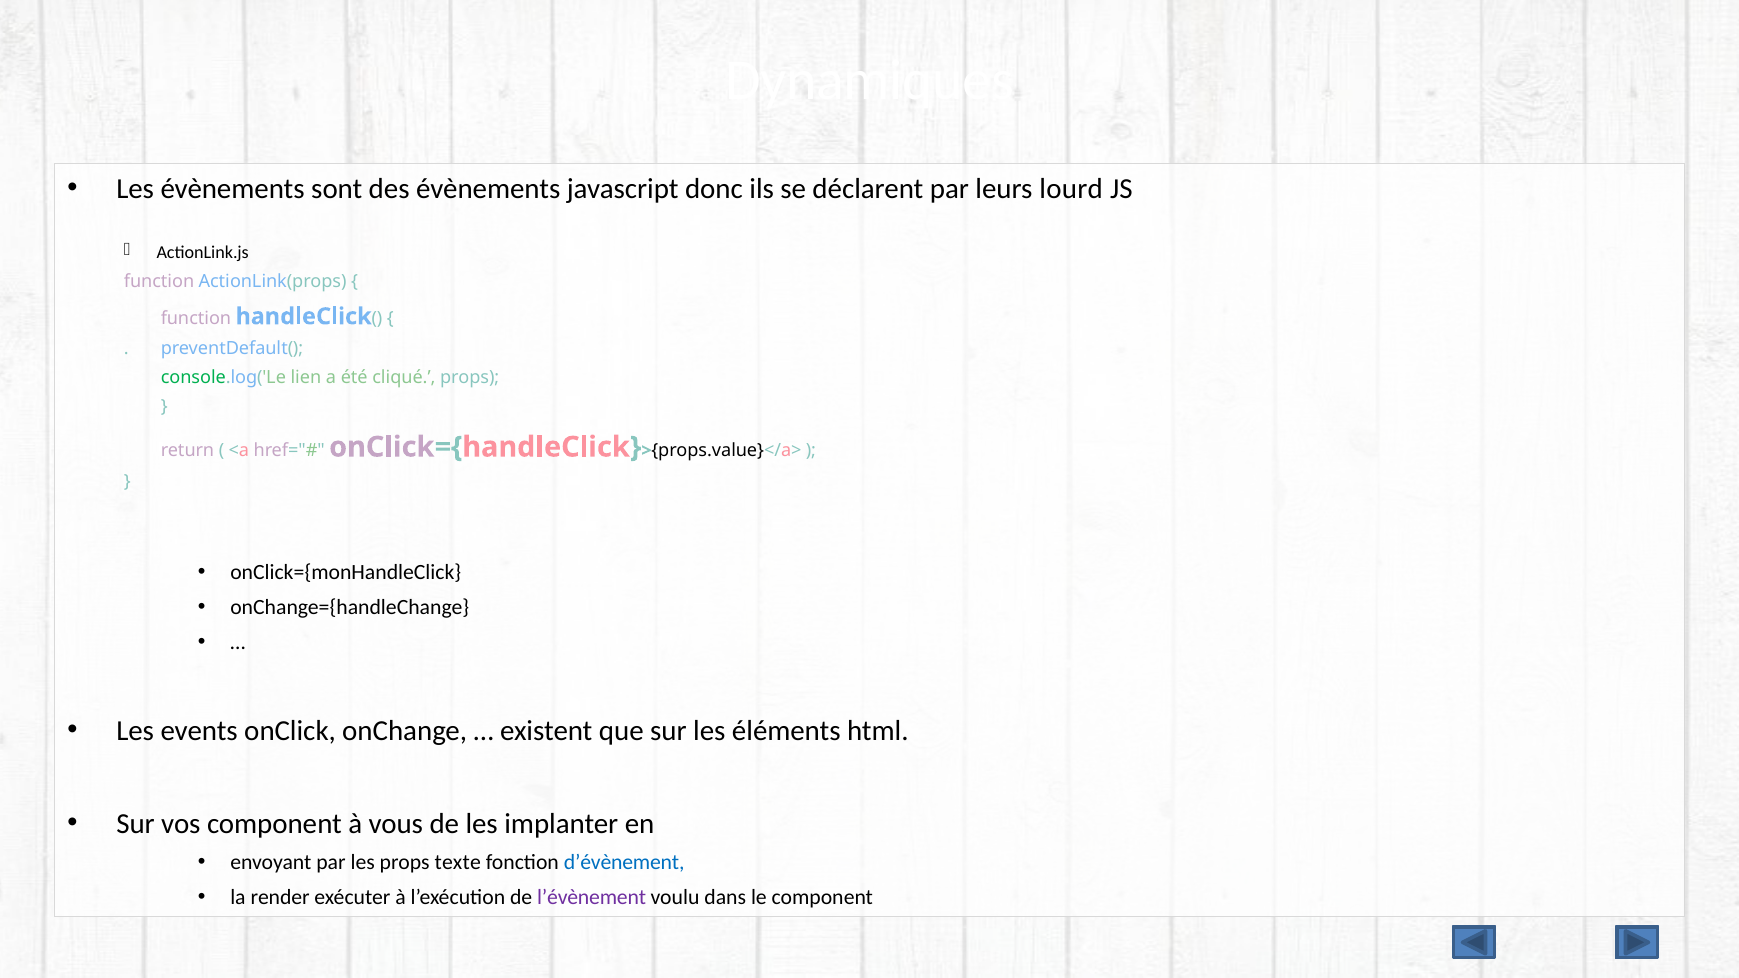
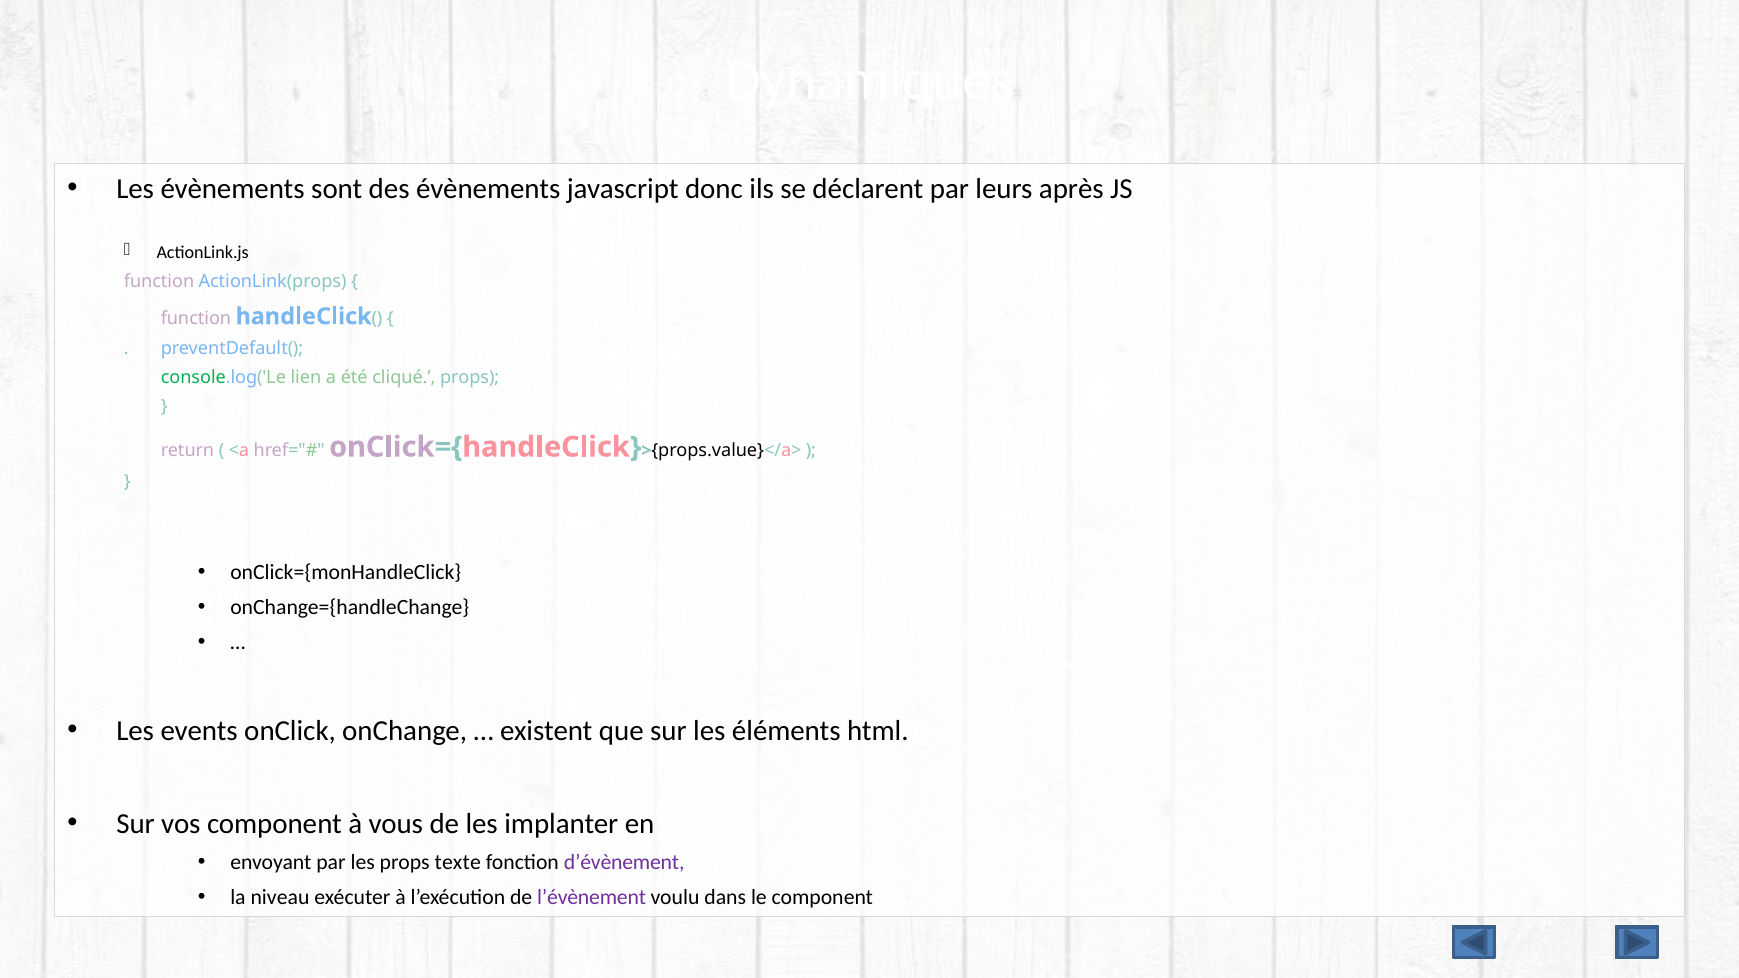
lourd: lourd -> après (1071, 189)
d’évènement colour: blue -> purple (624, 862)
render: render -> niveau (280, 897)
